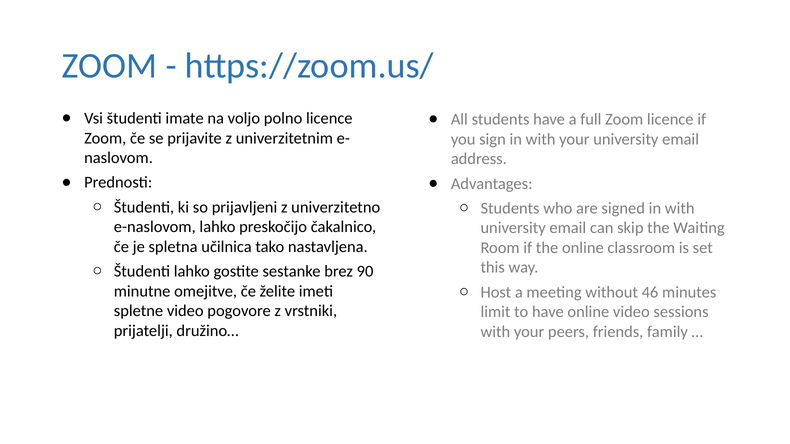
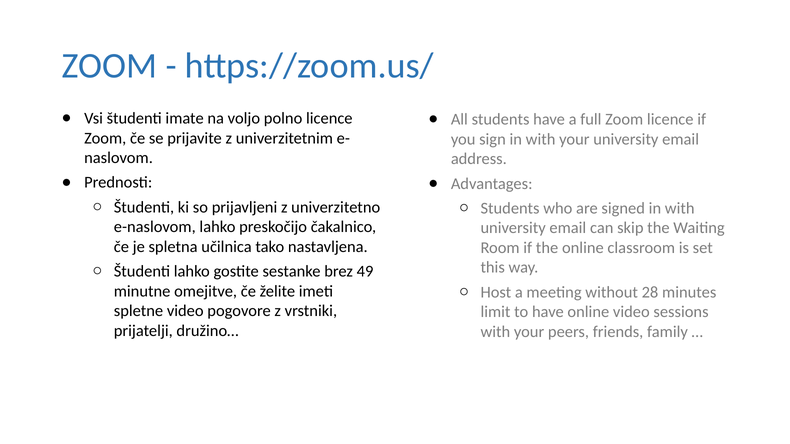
90: 90 -> 49 (365, 272)
46: 46 -> 28 (650, 292)
